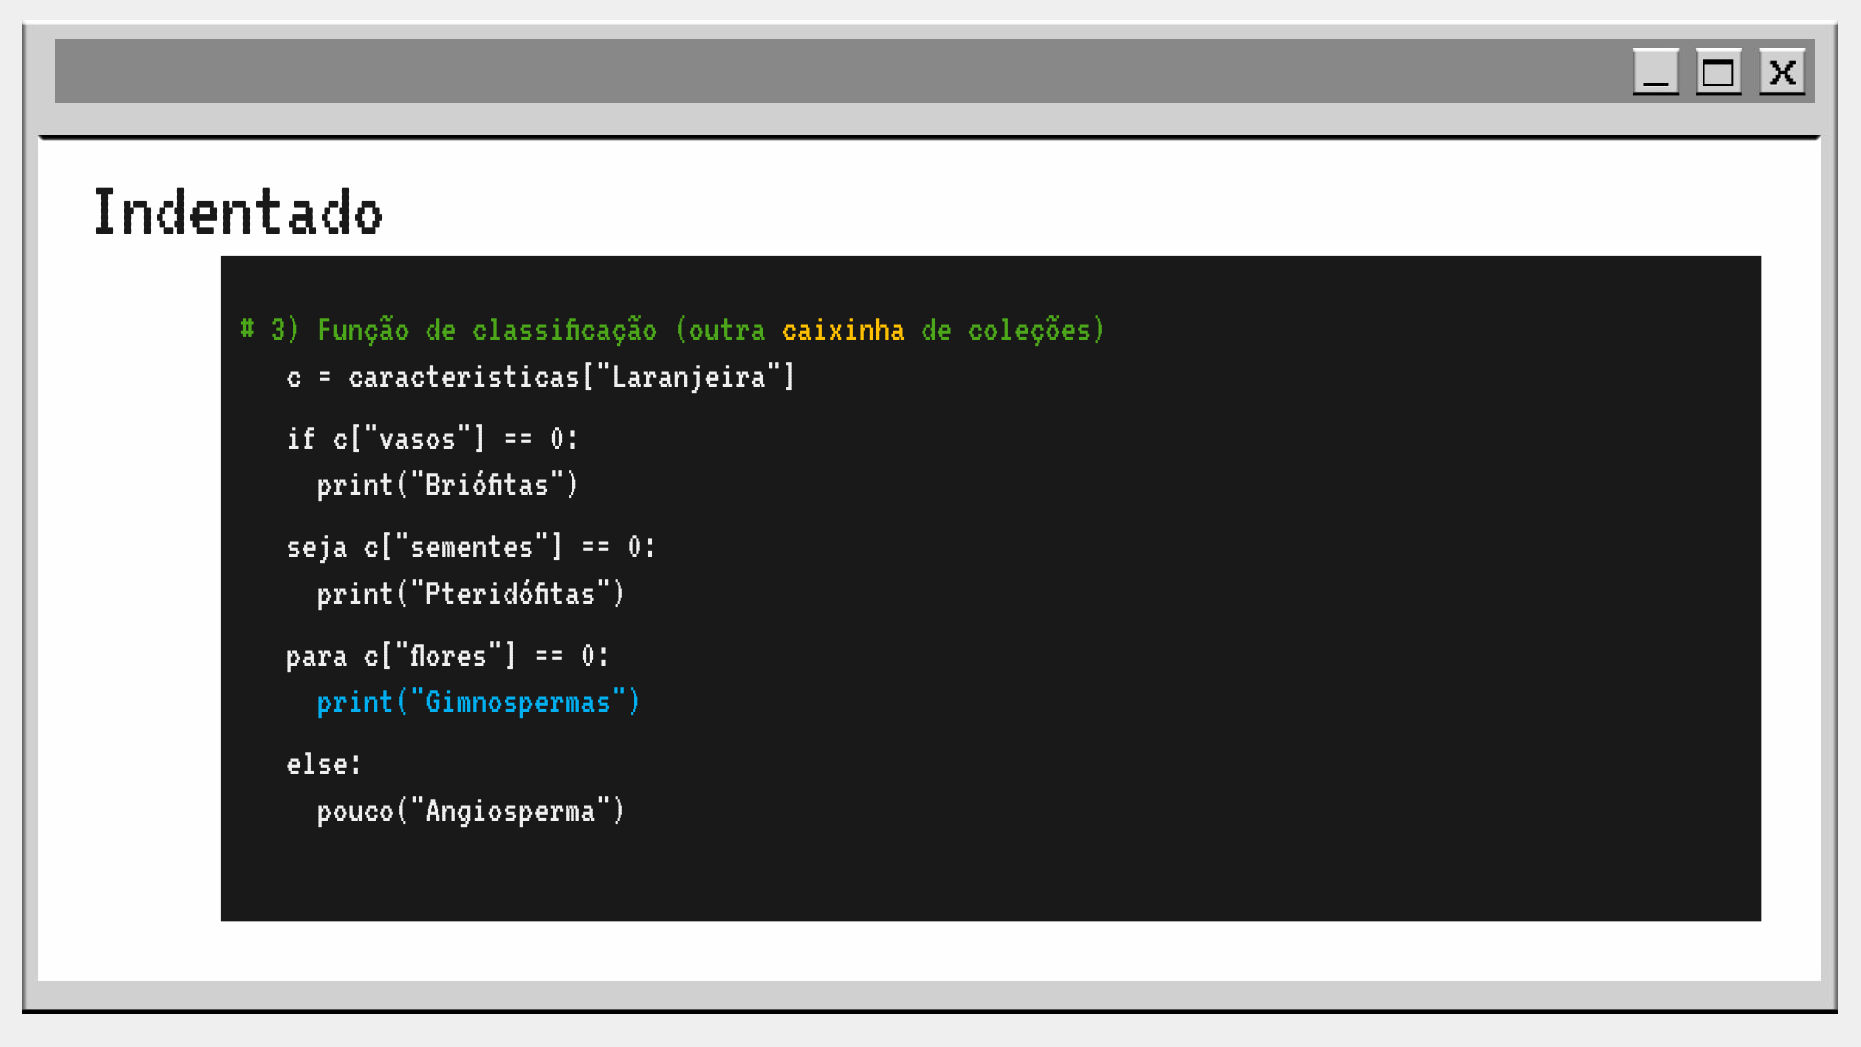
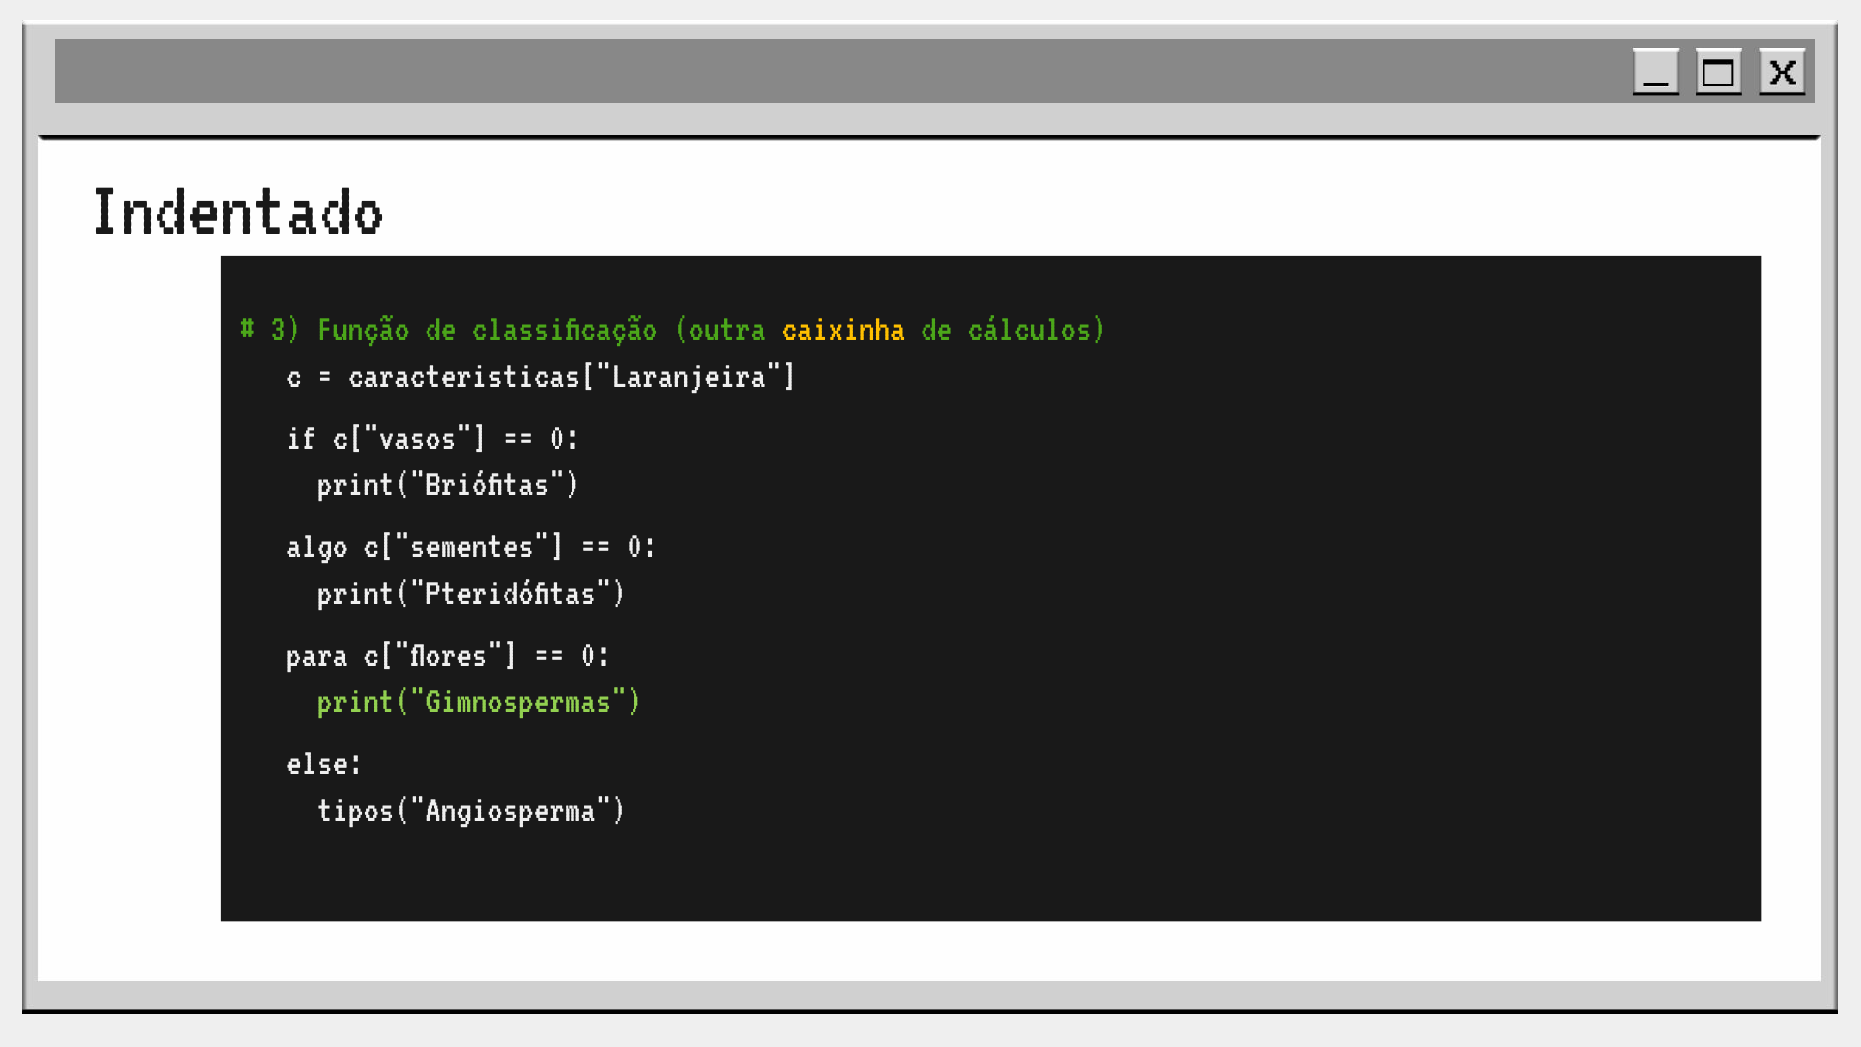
coleções: coleções -> cálculos (1037, 328)
seja: seja -> algo (317, 545)
print("Gimnospermas colour: light blue -> light green (480, 700)
pouco("Angiosperma: pouco("Angiosperma -> tipos("Angiosperma (472, 808)
